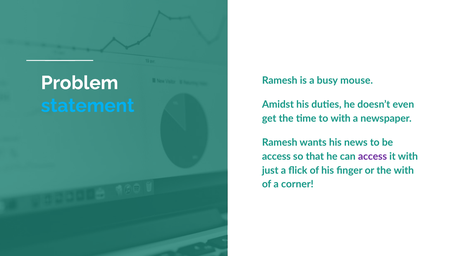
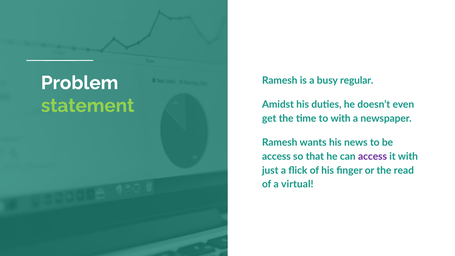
mouse: mouse -> regular (357, 80)
statement colour: light blue -> light green (88, 106)
the with: with -> read (404, 170)
corner: corner -> virtual (297, 184)
